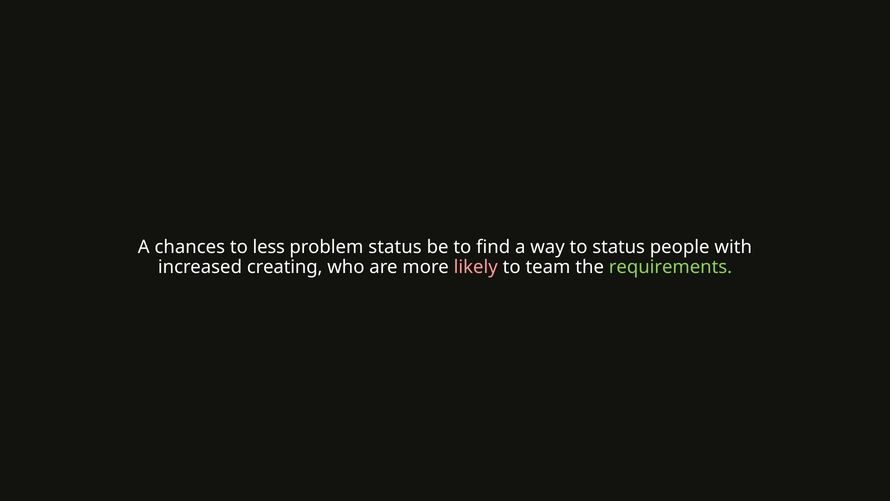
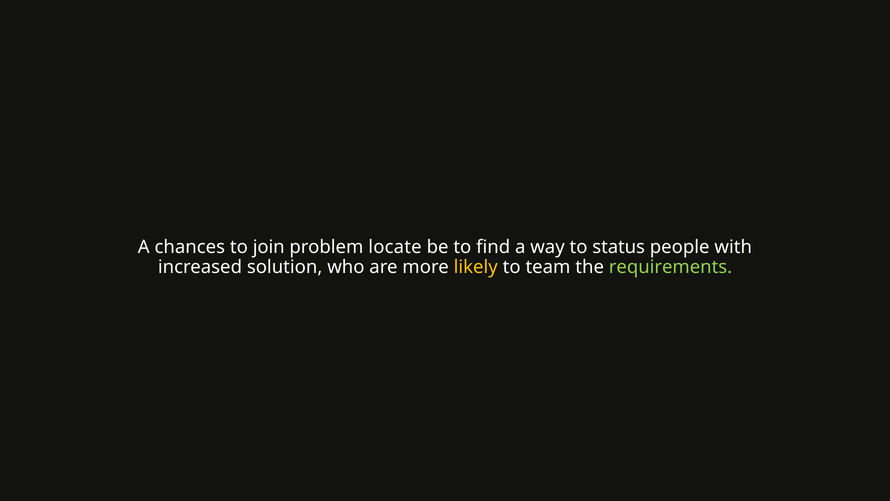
less: less -> join (269, 247)
problem status: status -> locate (395, 247)
creating: creating -> solution (285, 267)
likely colour: pink -> yellow (476, 267)
